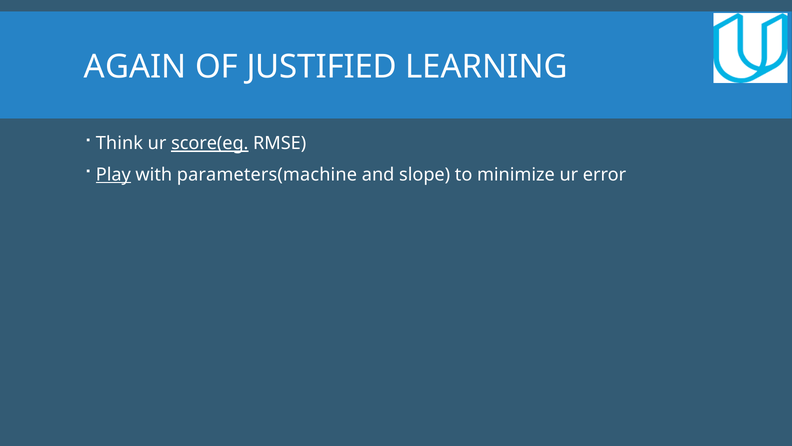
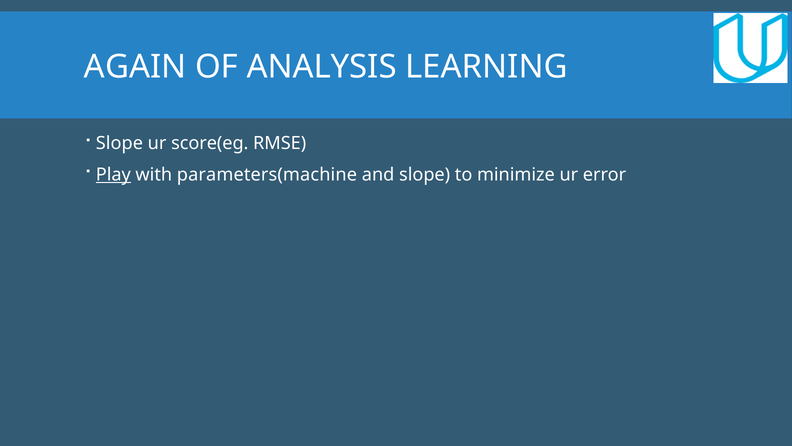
JUSTIFIED: JUSTIFIED -> ANALYSIS (322, 67)
Think: Think -> Slope (119, 143)
score(eg underline: present -> none (210, 143)
